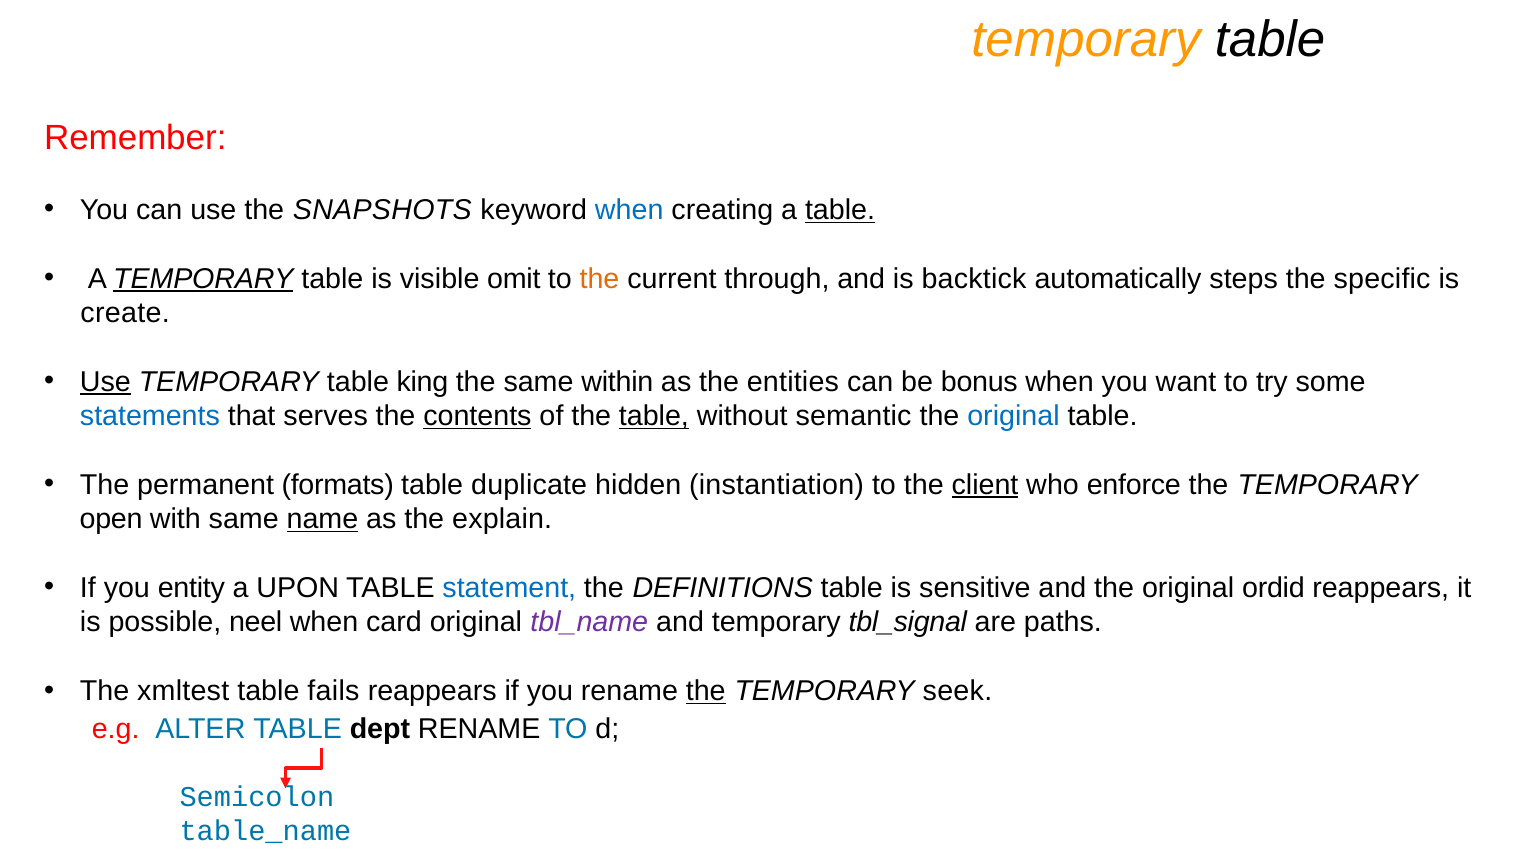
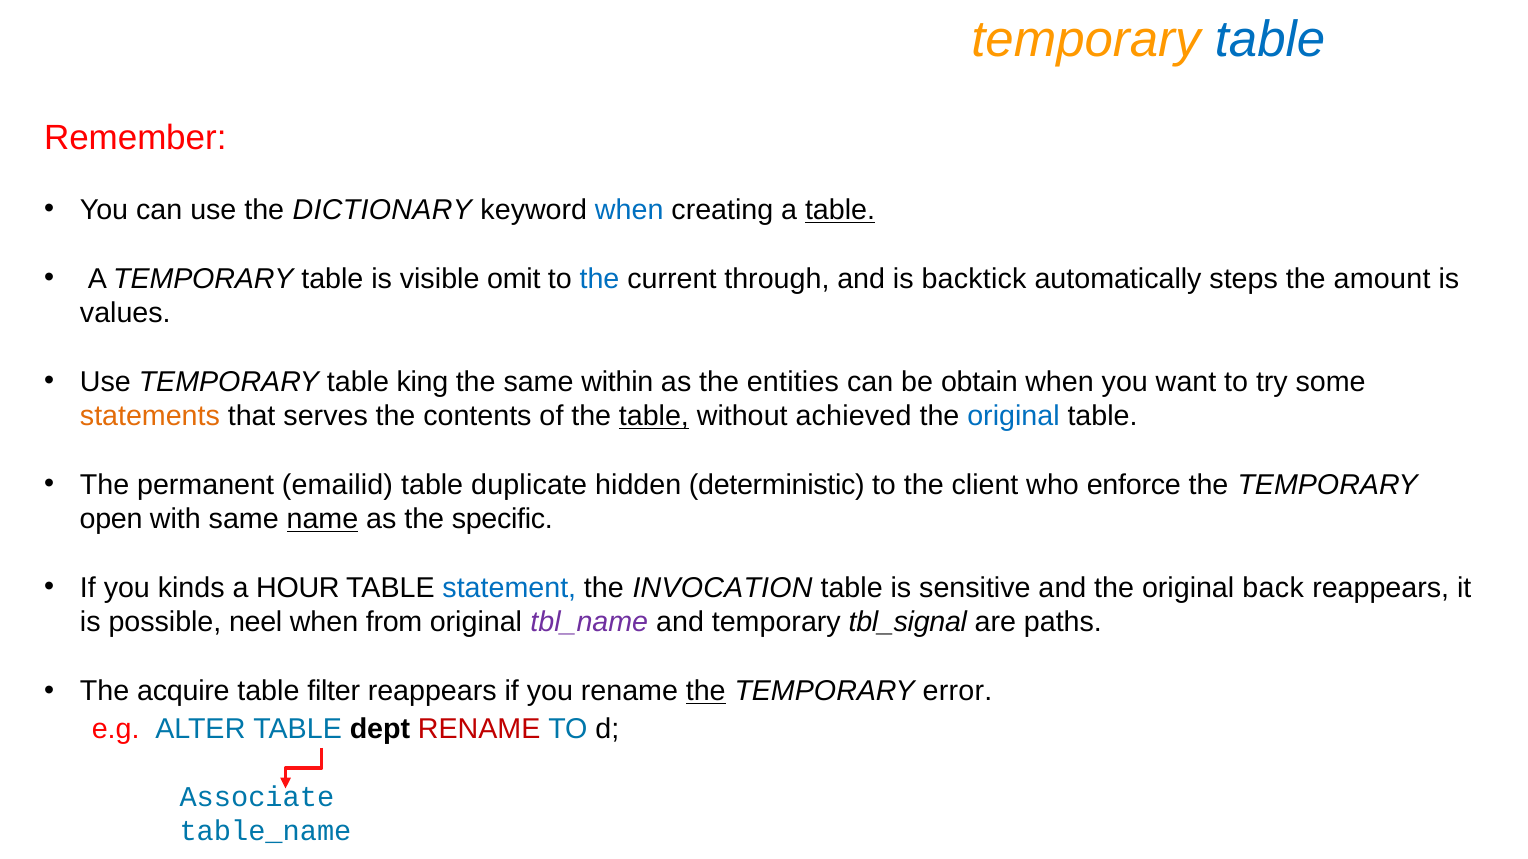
table colour: black -> blue (1270, 40)
SNAPSHOTS: SNAPSHOTS -> DICTIONARY (382, 210)
TEMPORARY underline: present -> none (203, 279)
the colour: orange -> blue (600, 279)
specific: specific -> amount (1382, 279)
create: create -> values (125, 313)
Use underline: present -> none (105, 382)
bonus: bonus -> obtain (979, 382)
statements colour: blue -> orange (150, 416)
contents underline: present -> none (477, 416)
semantic: semantic -> achieved (854, 416)
formats: formats -> emailid (337, 485)
instantiation: instantiation -> deterministic (777, 485)
client underline: present -> none (985, 485)
explain: explain -> specific (502, 520)
entity: entity -> kinds (191, 588)
UPON: UPON -> HOUR (298, 588)
DEFINITIONS: DEFINITIONS -> INVOCATION (723, 588)
ordid: ordid -> back (1273, 588)
card: card -> from (394, 623)
xmltest: xmltest -> acquire (183, 691)
fails: fails -> filter (334, 691)
seek: seek -> error (957, 691)
RENAME colour: black -> red (479, 730)
Semicolon: Semicolon -> Associate (257, 797)
